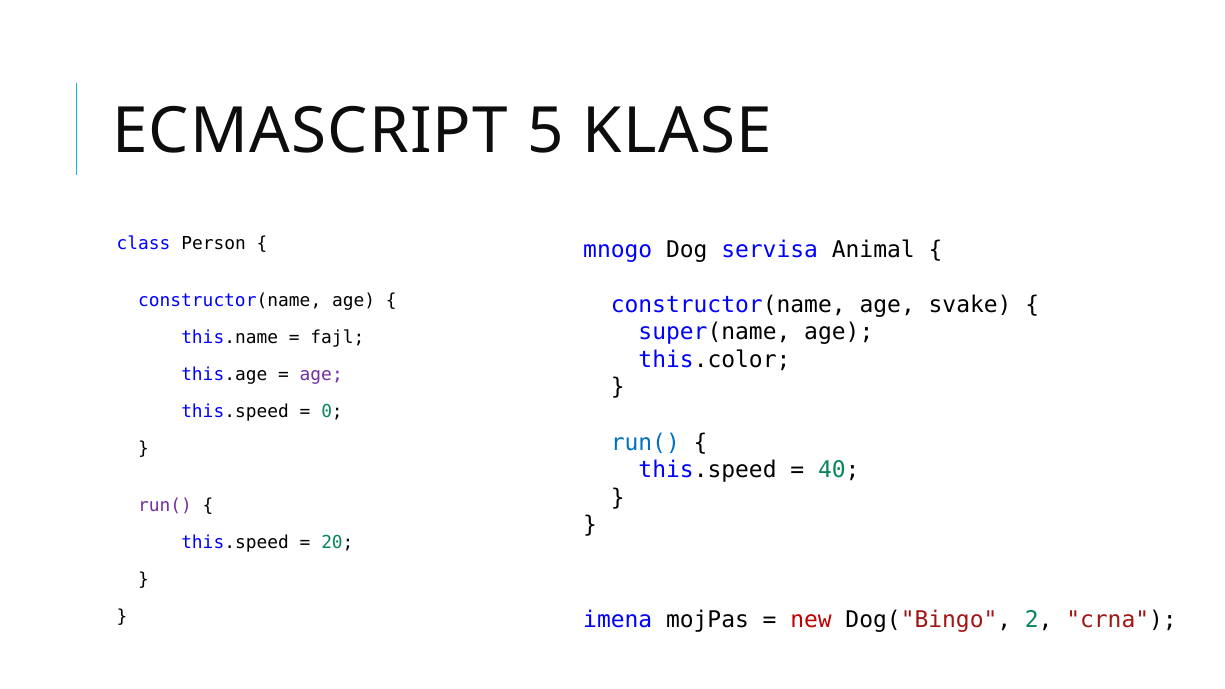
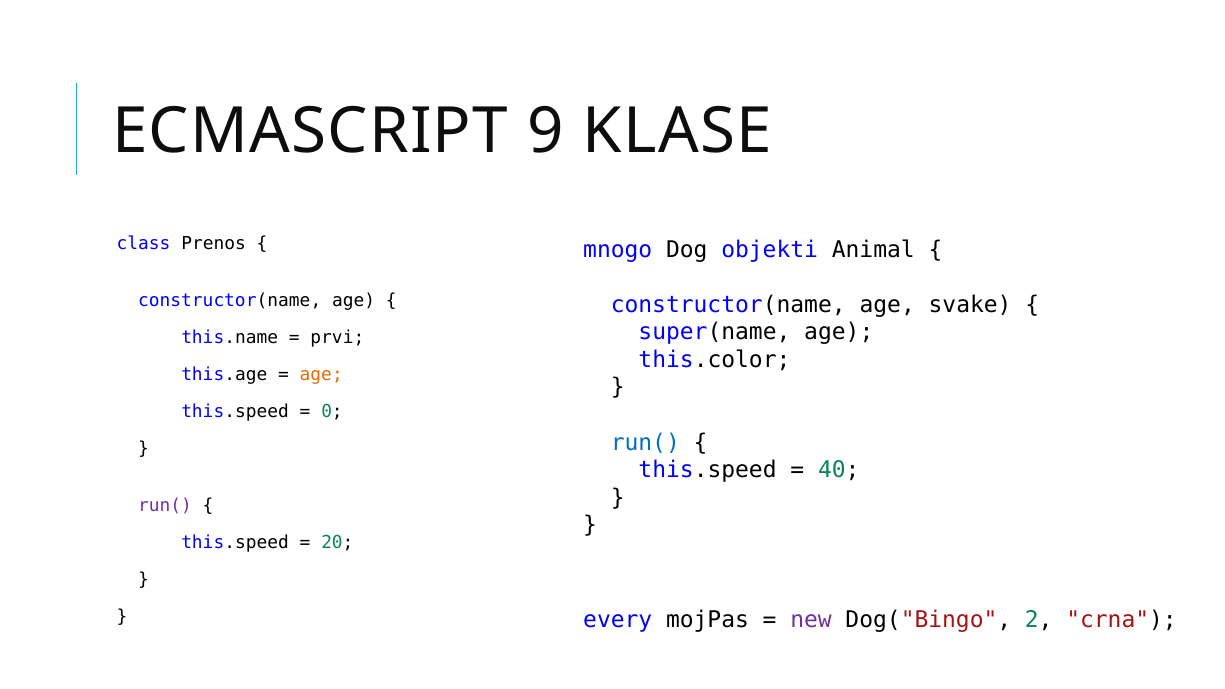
5: 5 -> 9 (546, 131)
Person: Person -> Prenos (214, 244)
servisa: servisa -> objekti (770, 250)
fajl: fajl -> prvi (337, 338)
age colour: purple -> orange (321, 375)
imena: imena -> every (618, 620)
new colour: red -> purple (811, 620)
